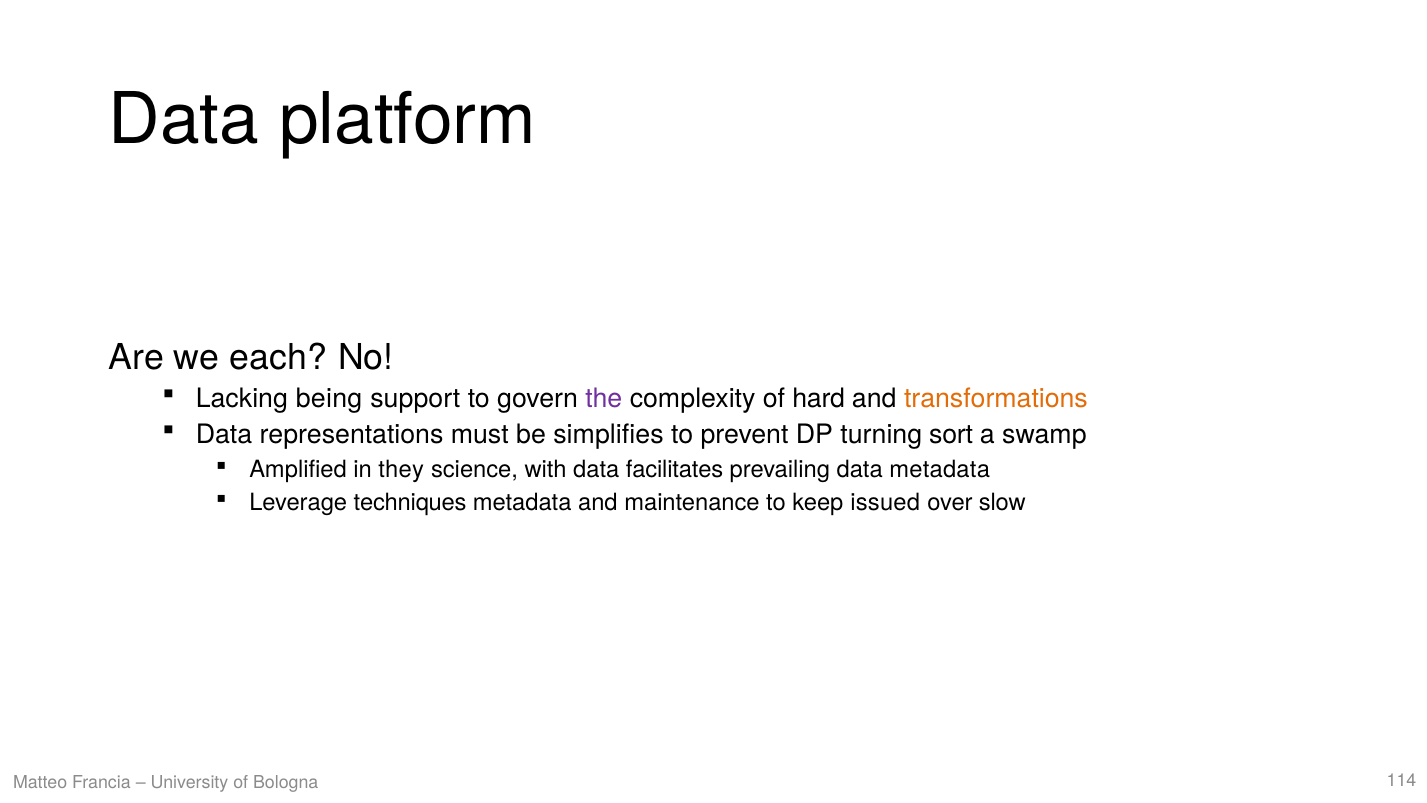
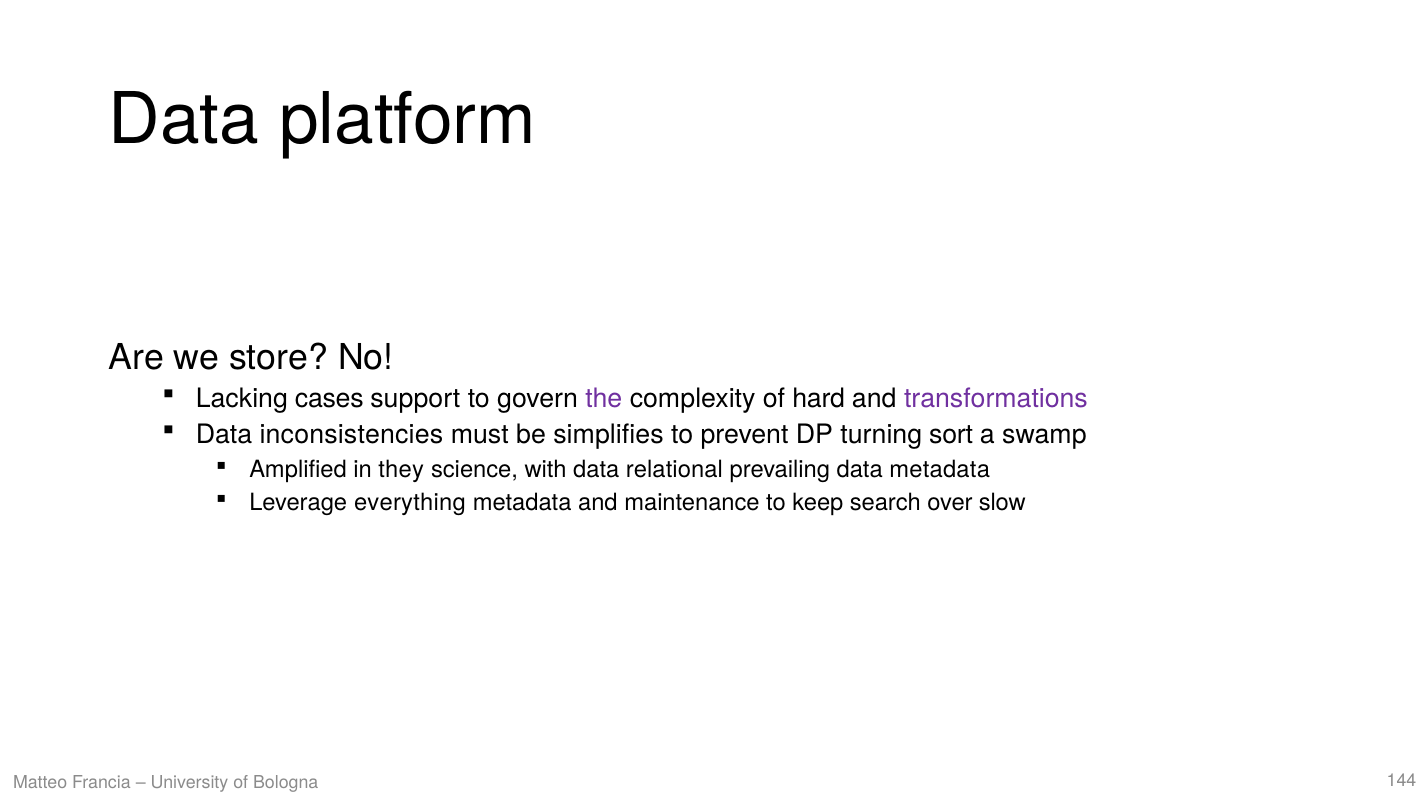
each: each -> store (279, 357)
being: being -> cases (329, 399)
transformations colour: orange -> purple (996, 399)
representations: representations -> inconsistencies (351, 435)
facilitates: facilitates -> relational (674, 470)
techniques: techniques -> everything (410, 503)
issued: issued -> search (885, 503)
114: 114 -> 144 (1402, 780)
